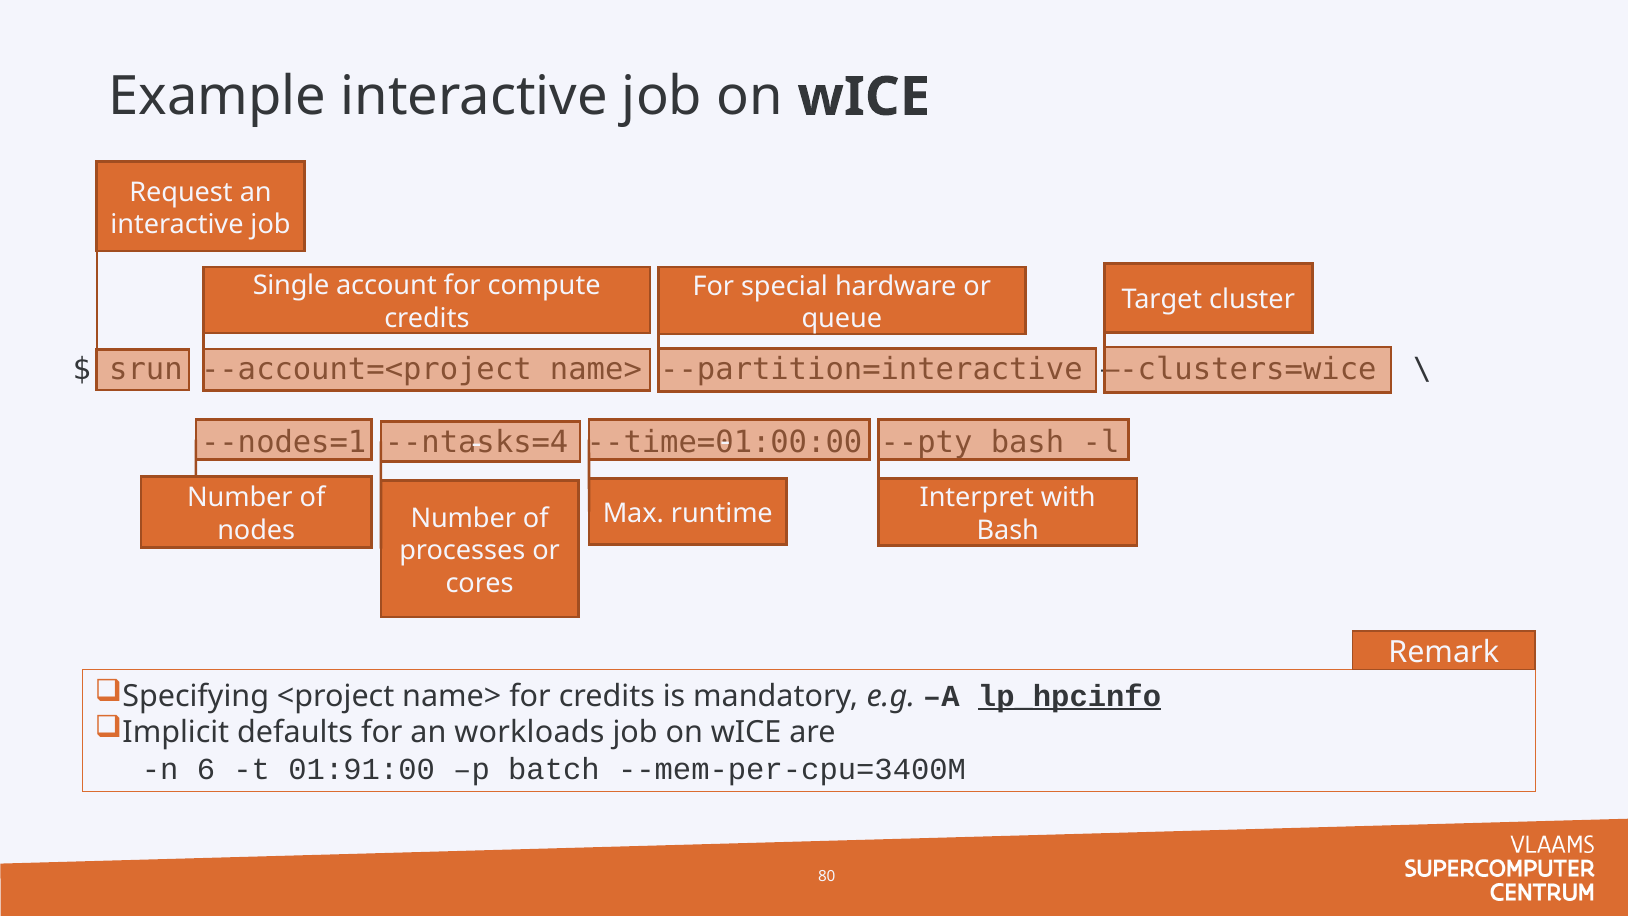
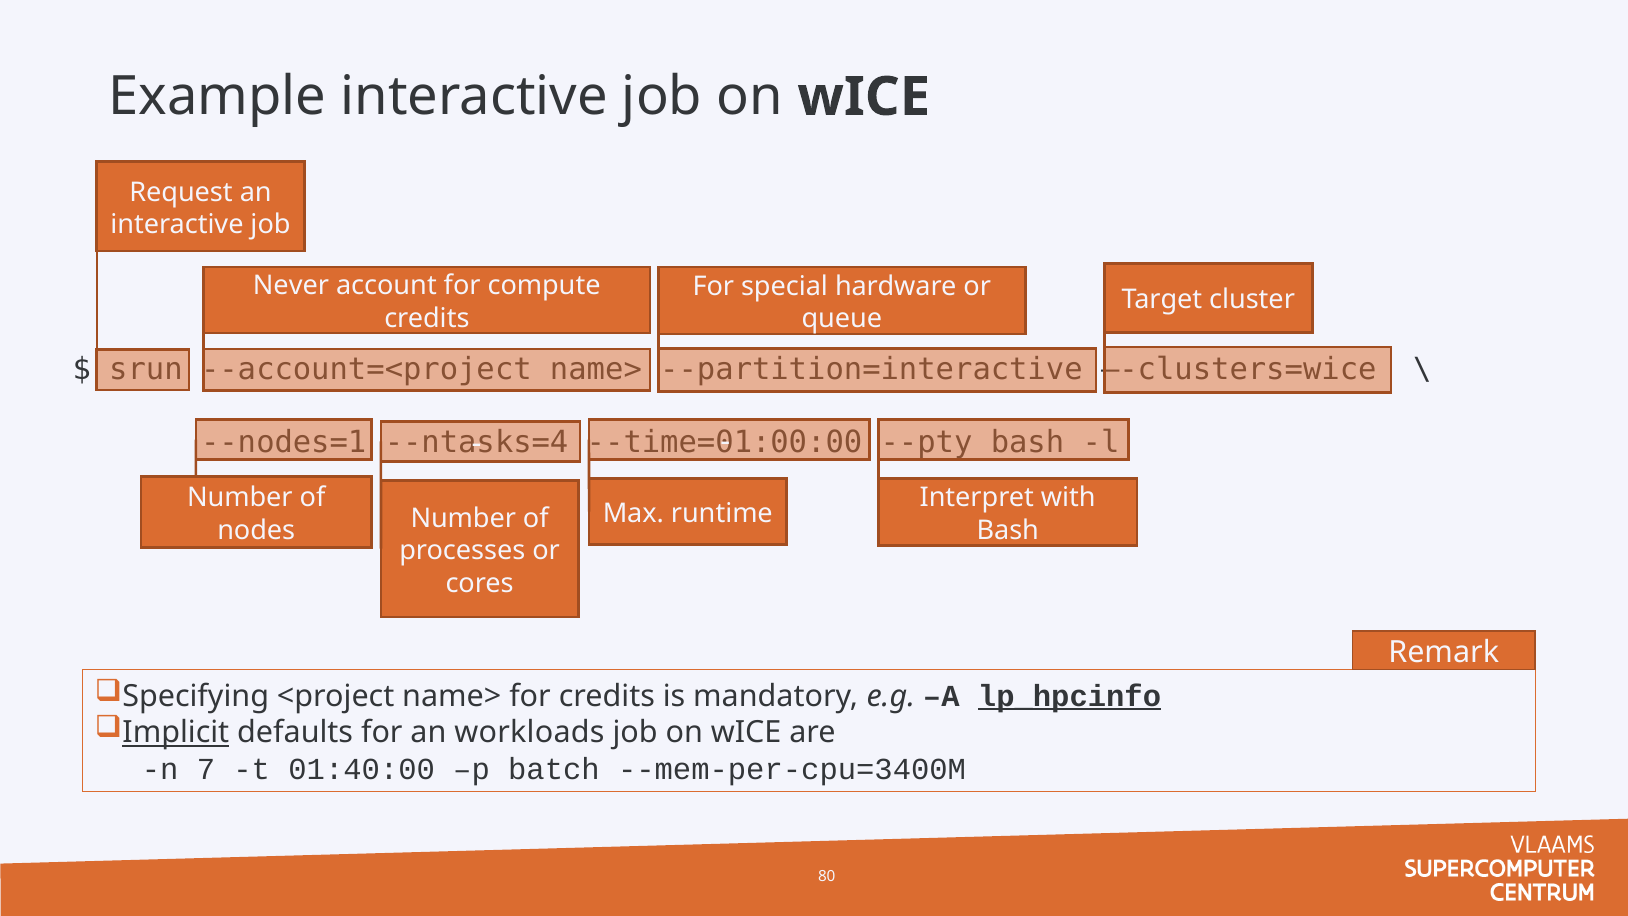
Single: Single -> Never (291, 286)
Implicit underline: none -> present (176, 732)
6: 6 -> 7 (206, 769)
01:91:00: 01:91:00 -> 01:40:00 (362, 769)
